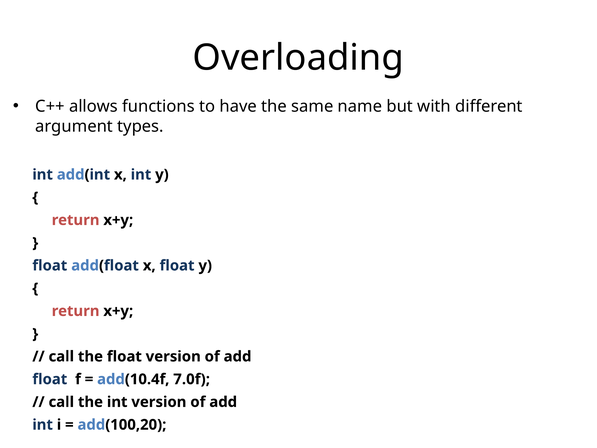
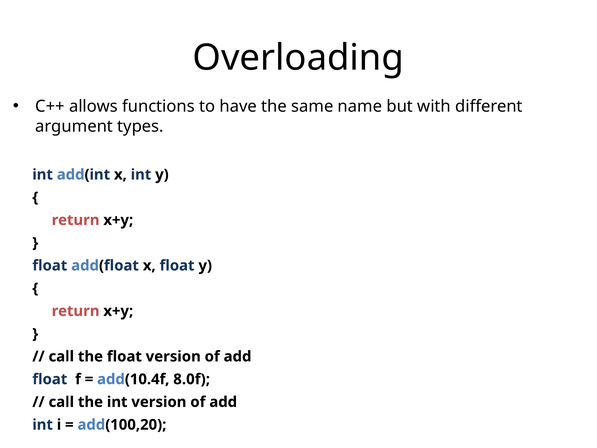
7.0f: 7.0f -> 8.0f (192, 379)
